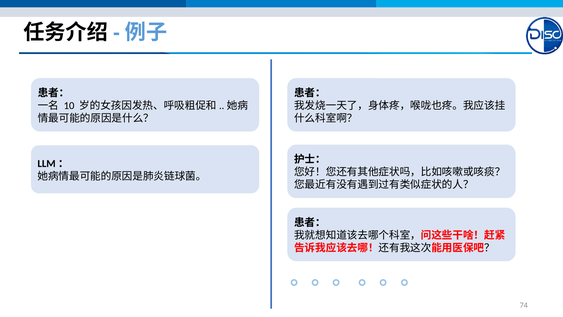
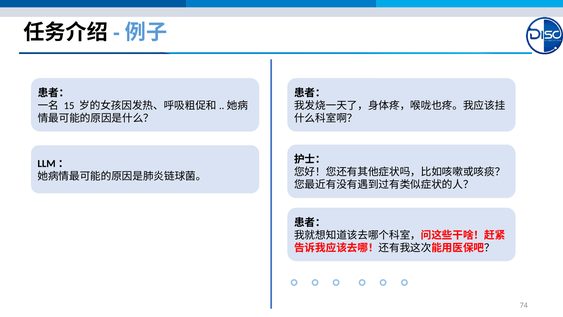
10: 10 -> 15 (69, 105)
